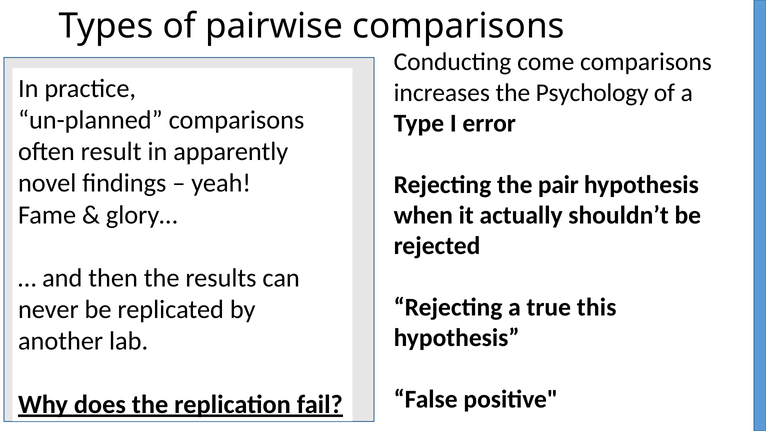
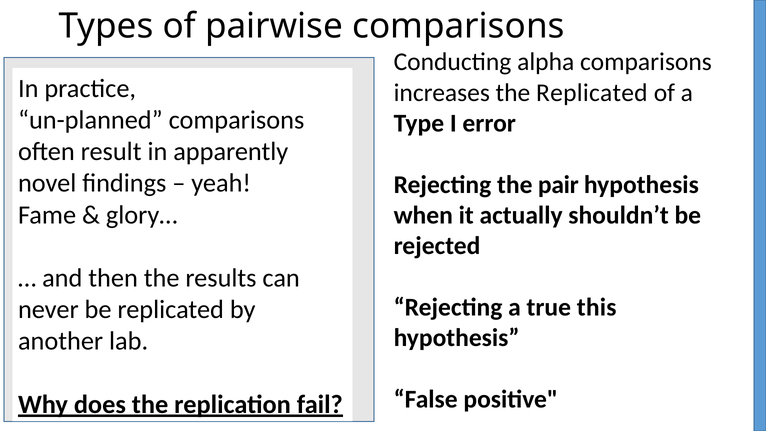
come: come -> alpha (546, 62)
the Psychology: Psychology -> Replicated (592, 93)
